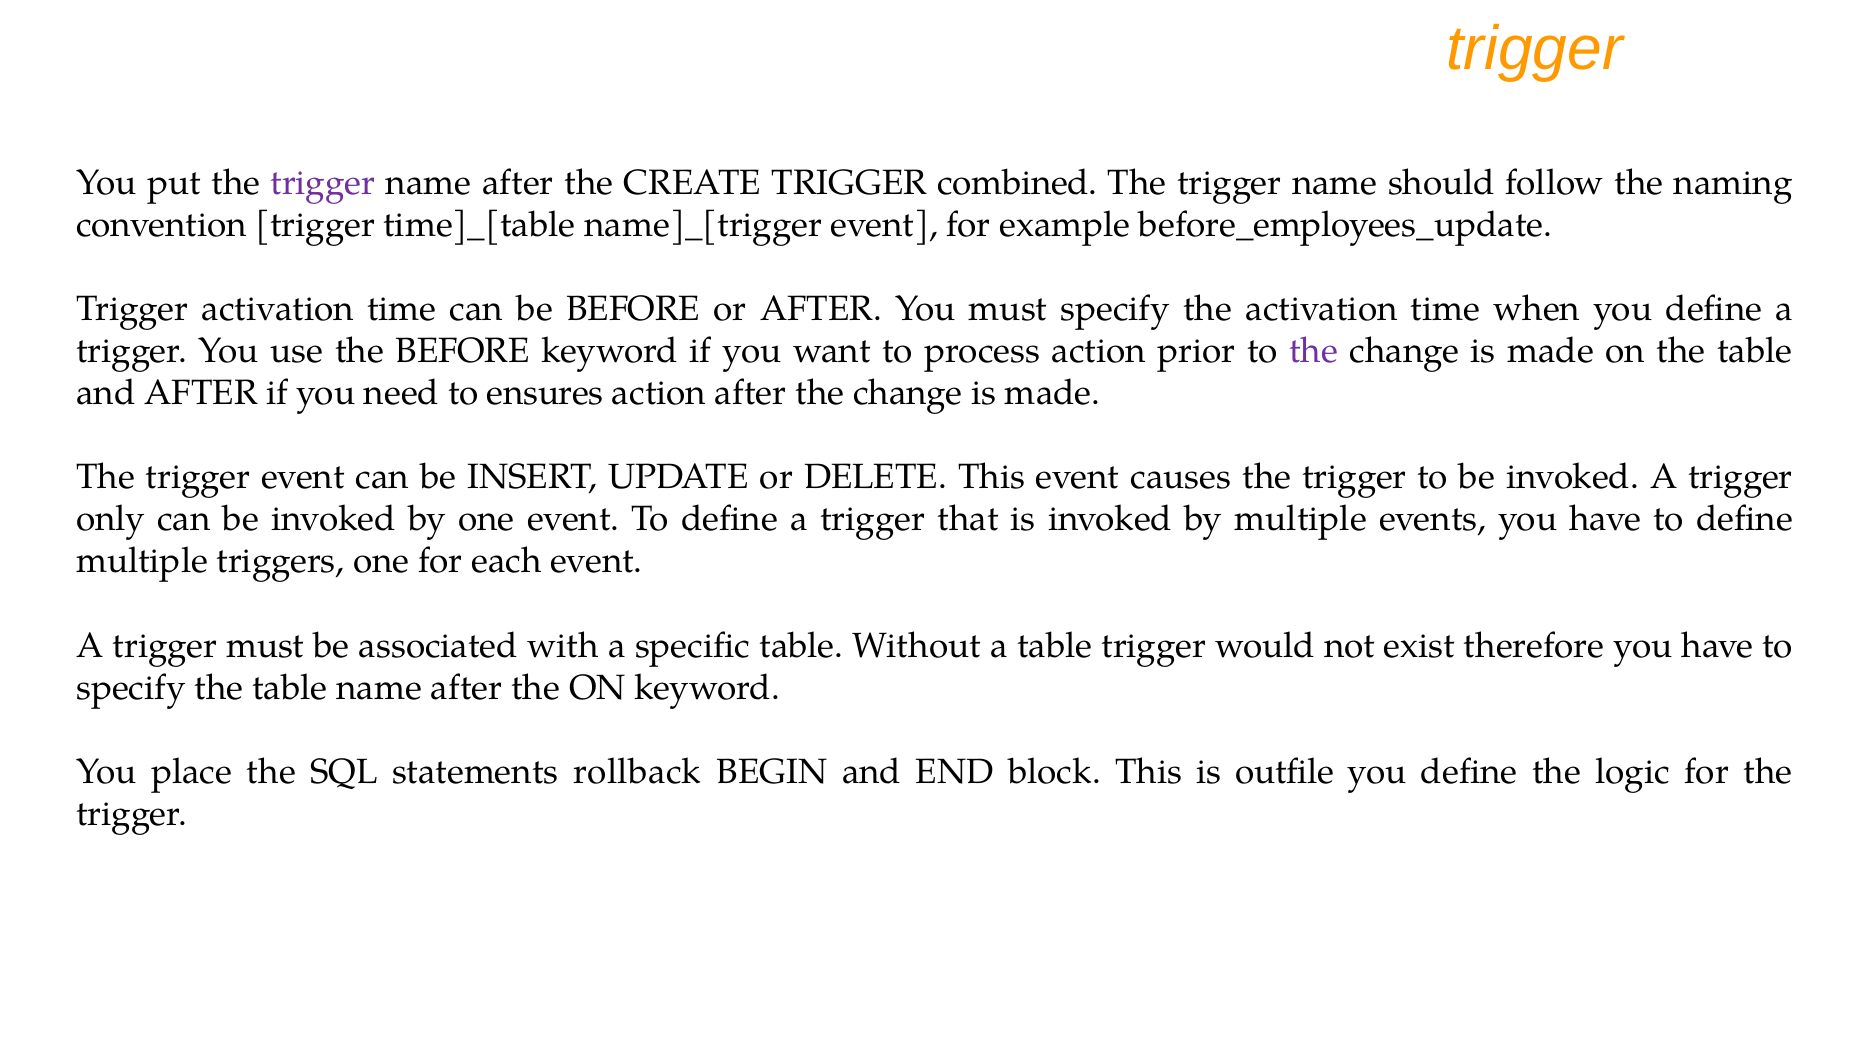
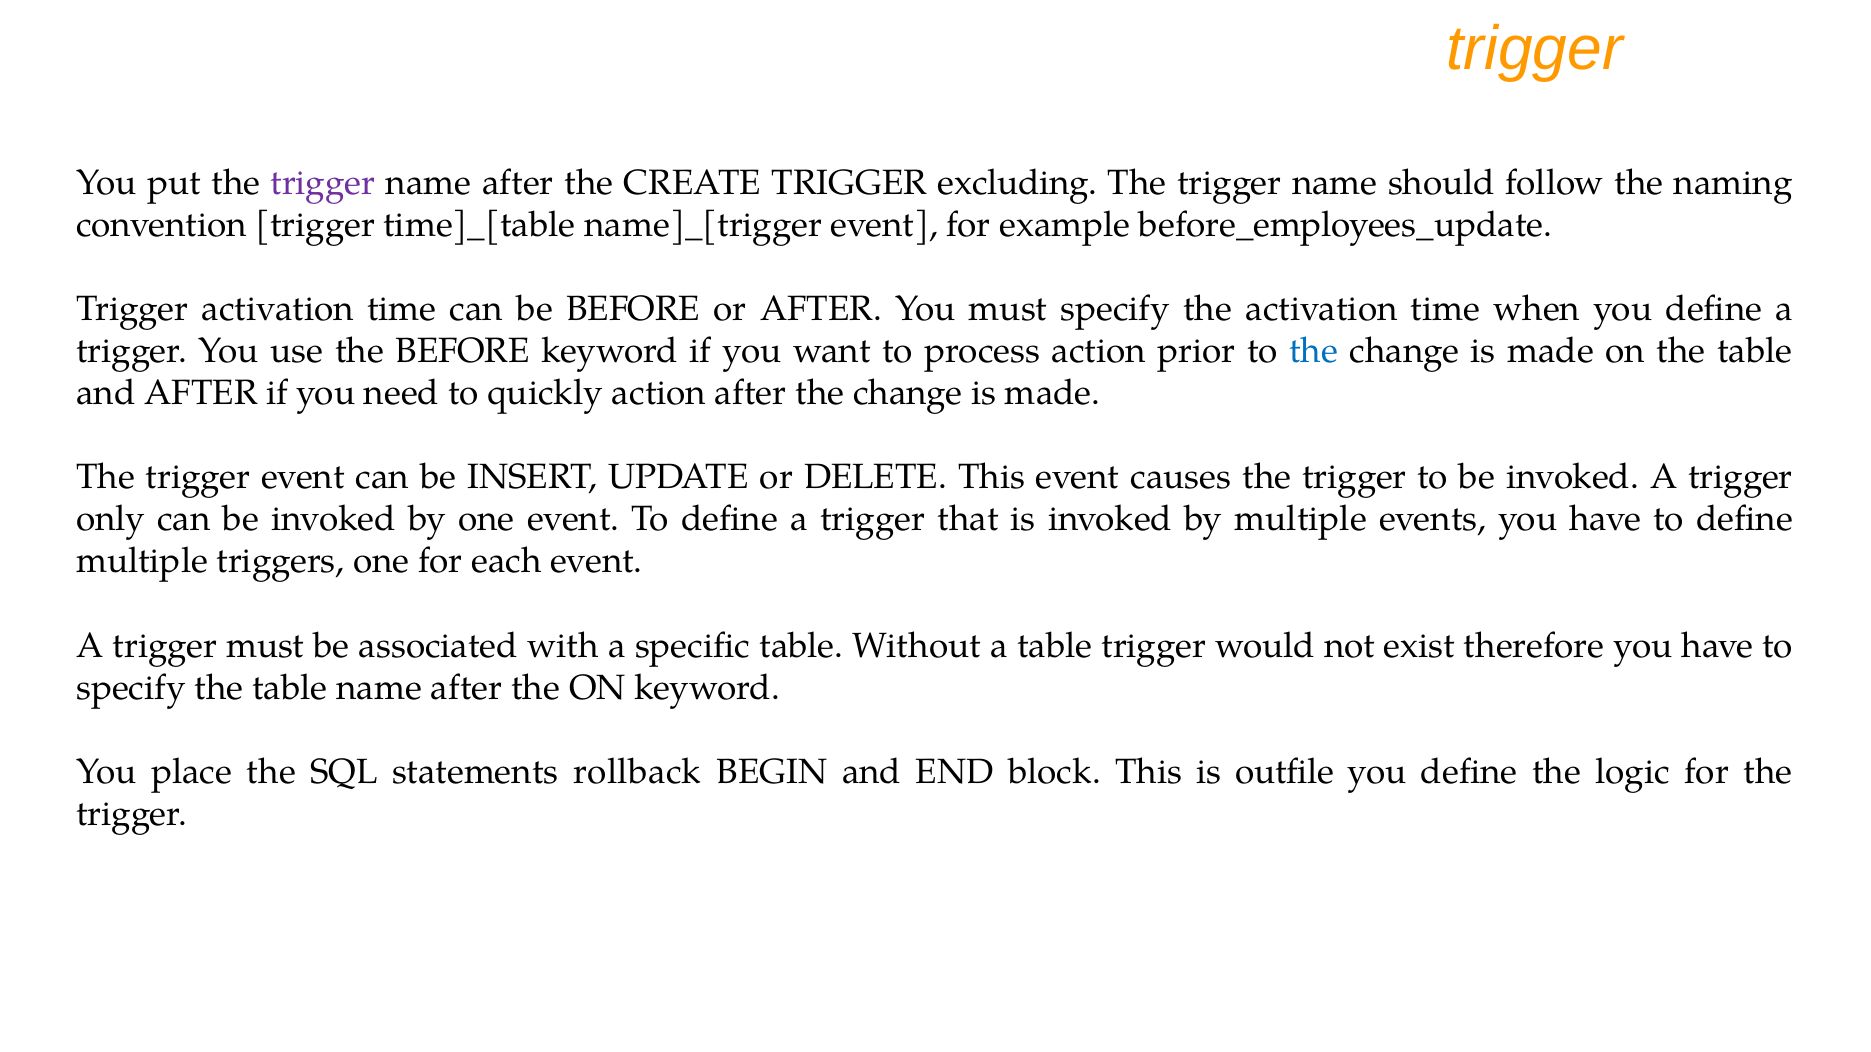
combined: combined -> excluding (1018, 183)
the colour: purple -> blue (1314, 351)
ensures: ensures -> quickly (545, 393)
